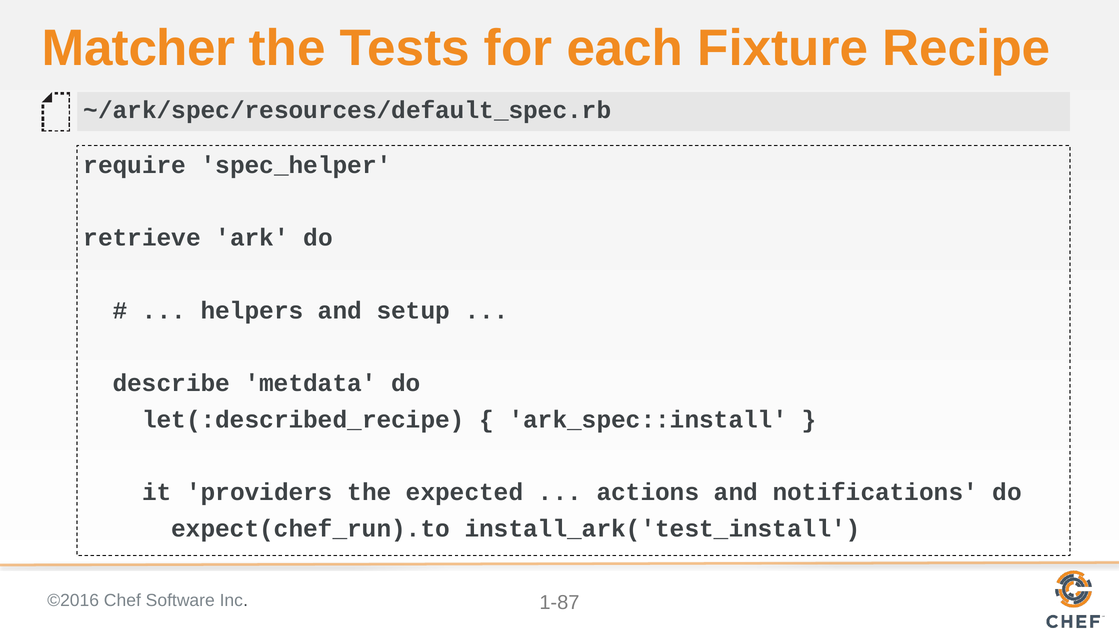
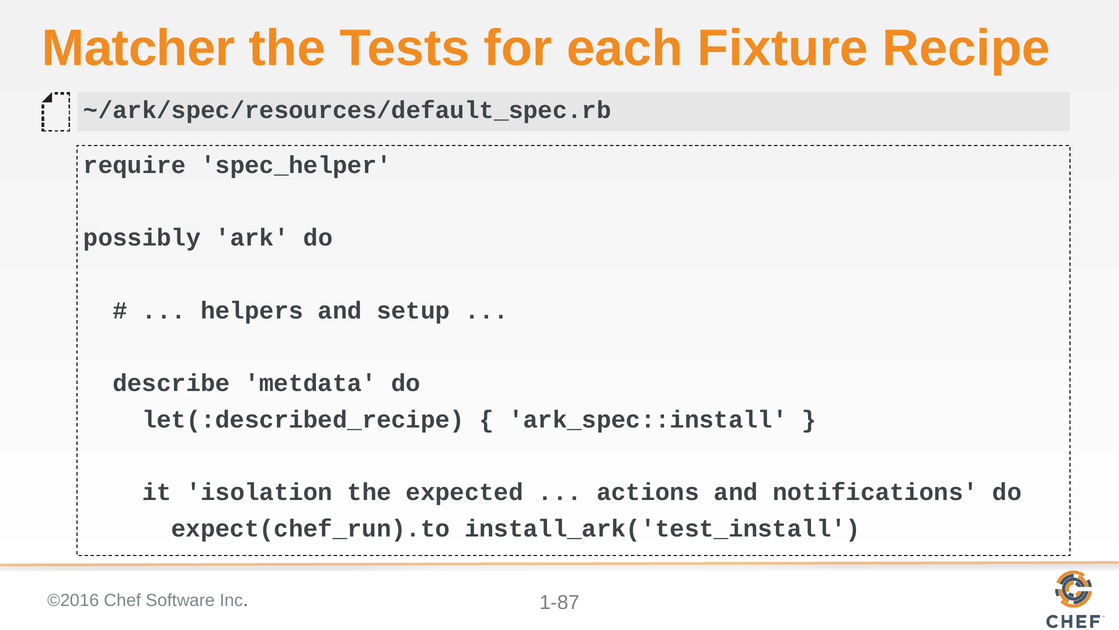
retrieve: retrieve -> possibly (142, 238)
providers: providers -> isolation (259, 492)
